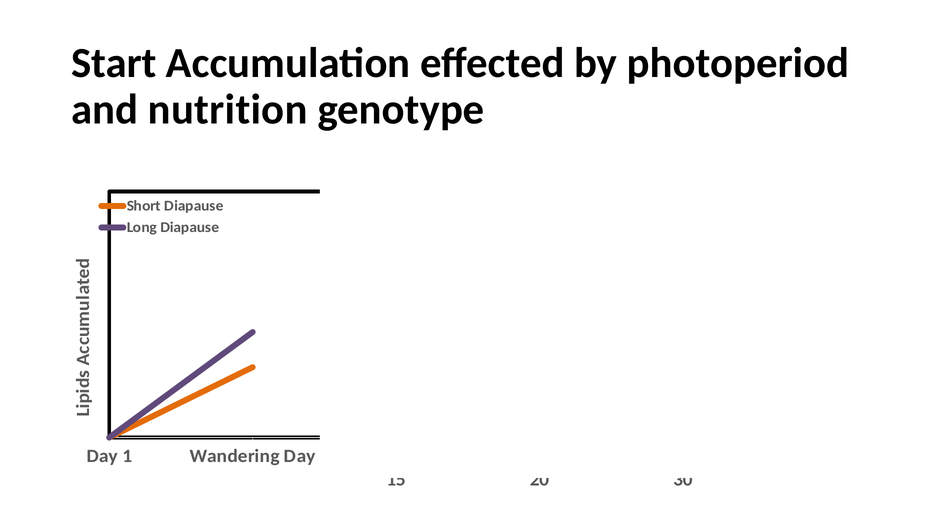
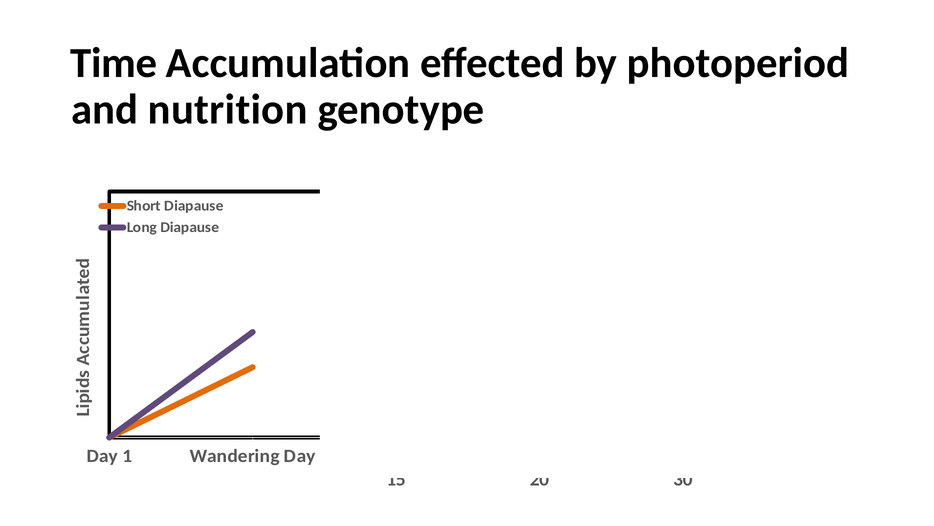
Start: Start -> Time (114, 63)
